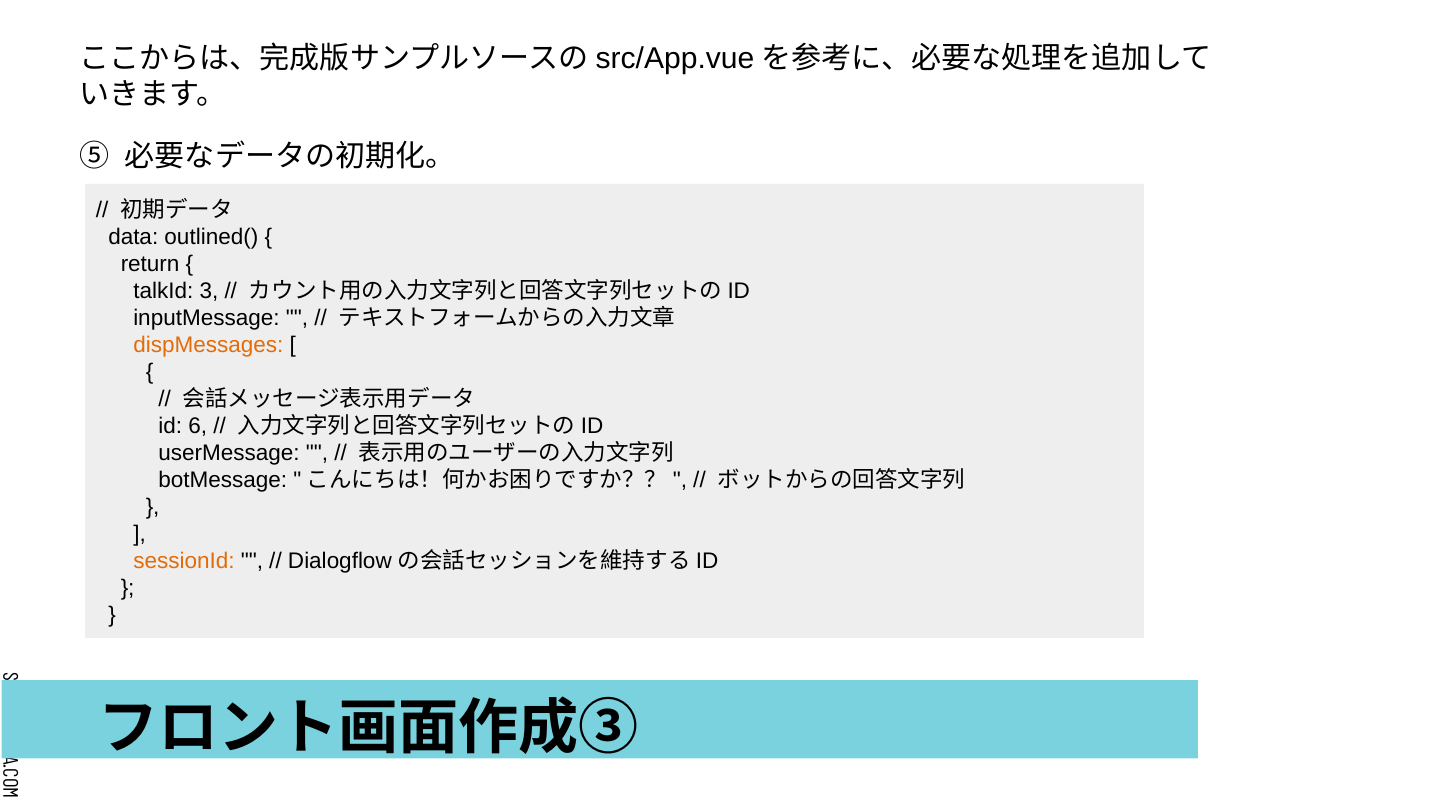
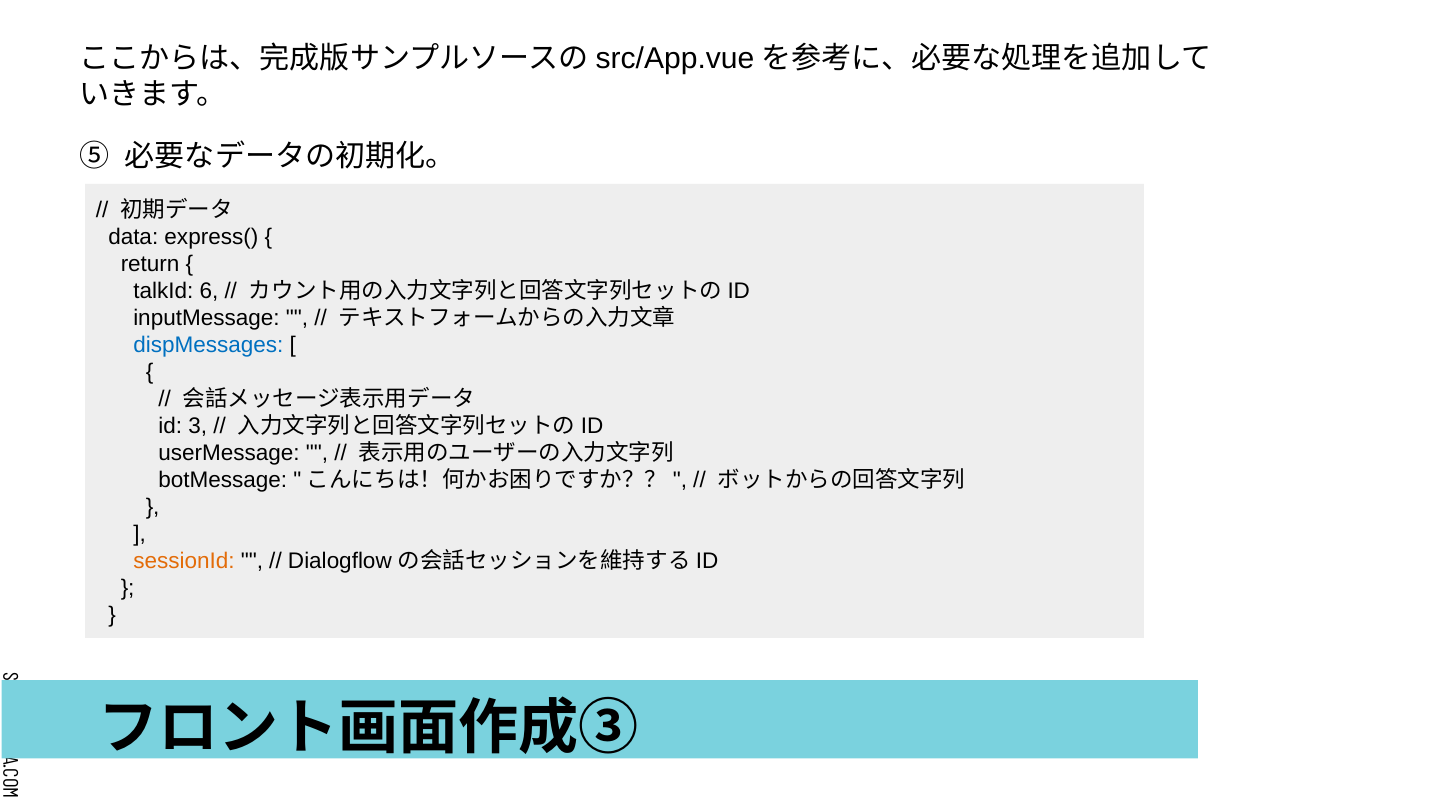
outlined(: outlined( -> express( (211, 237)
3: 3 -> 6 (209, 291)
dispMessages colour: orange -> blue (208, 345)
6: 6 -> 3 (198, 426)
